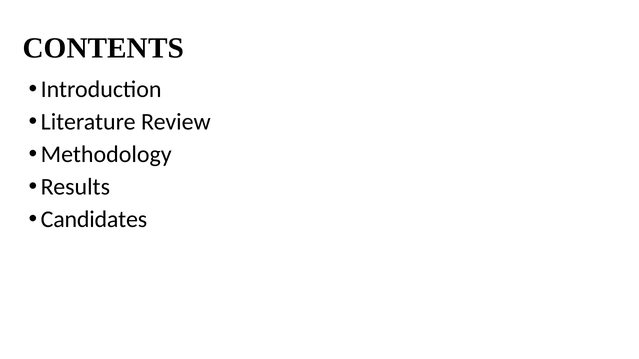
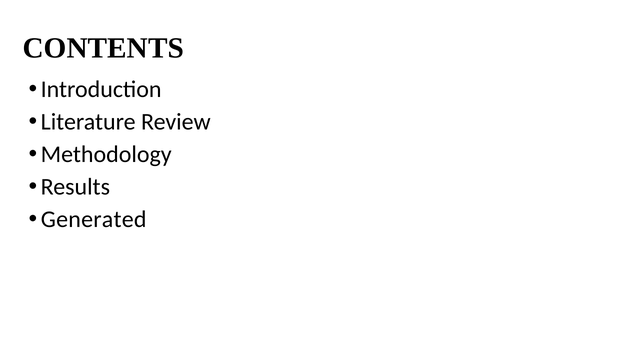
Candidates: Candidates -> Generated (94, 219)
